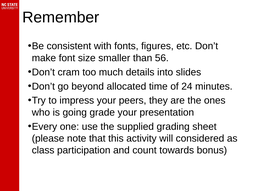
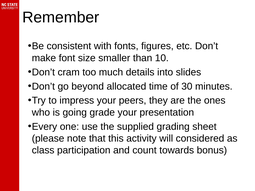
56: 56 -> 10 (162, 58)
24: 24 -> 30 (187, 86)
